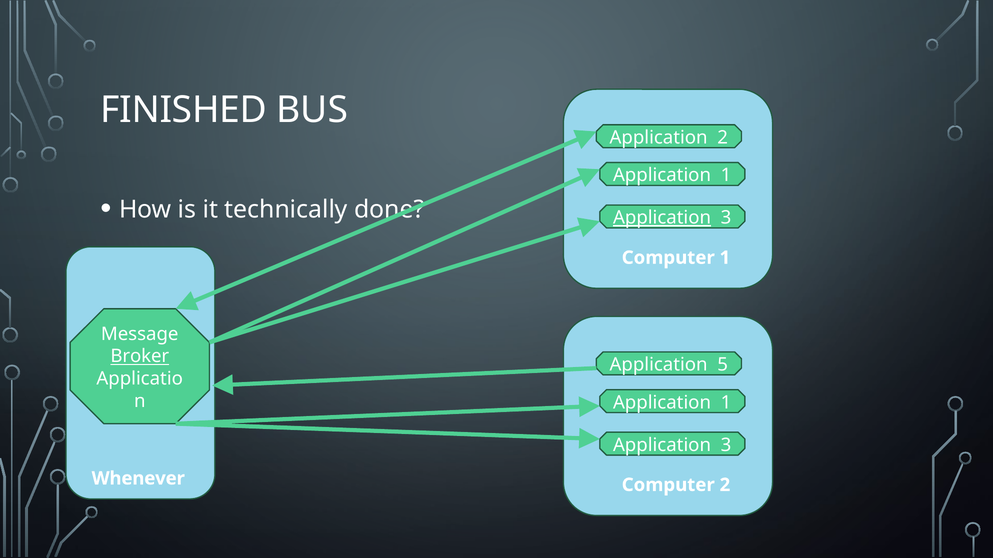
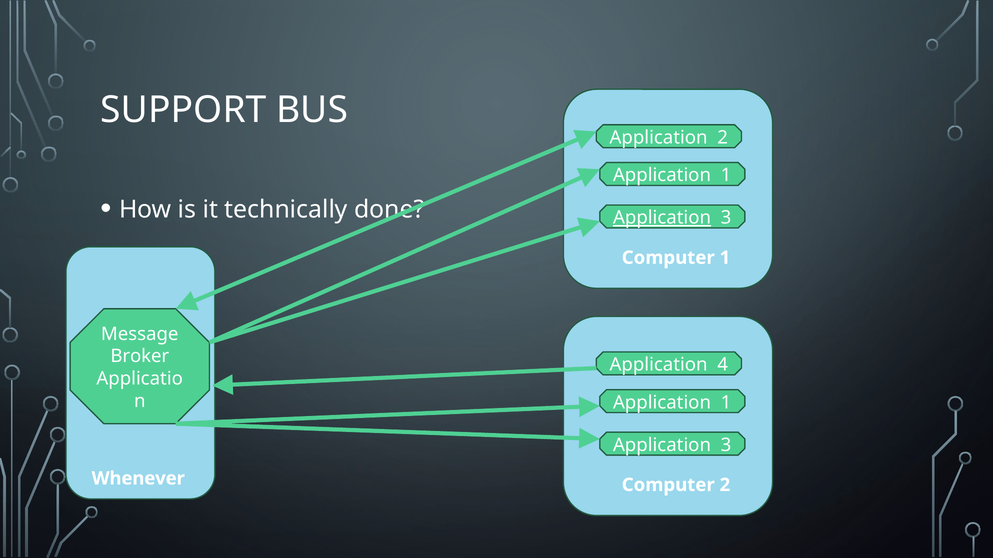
FINISHED: FINISHED -> SUPPORT (183, 110)
Broker underline: present -> none (140, 357)
5: 5 -> 4 (723, 365)
